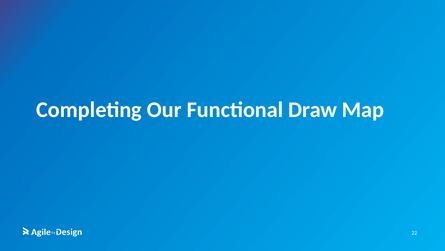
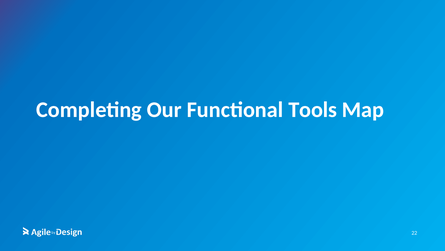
Draw: Draw -> Tools (313, 109)
